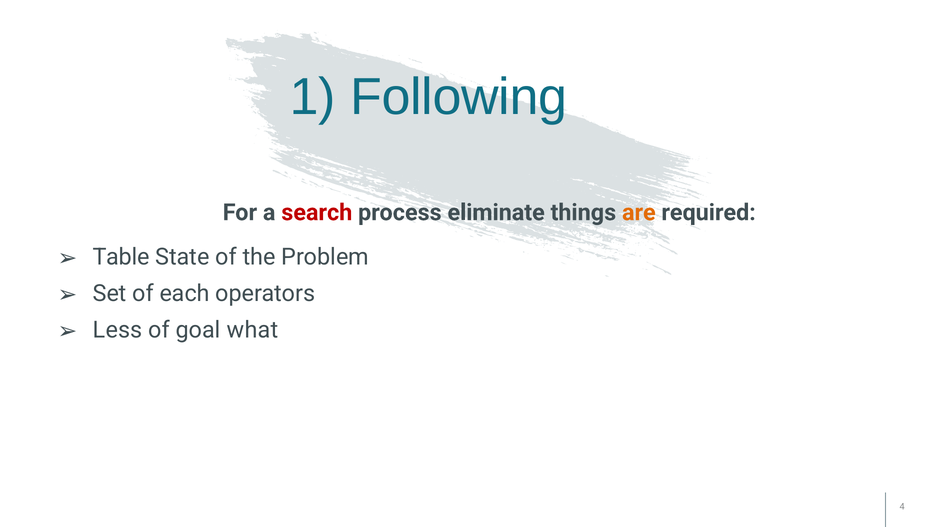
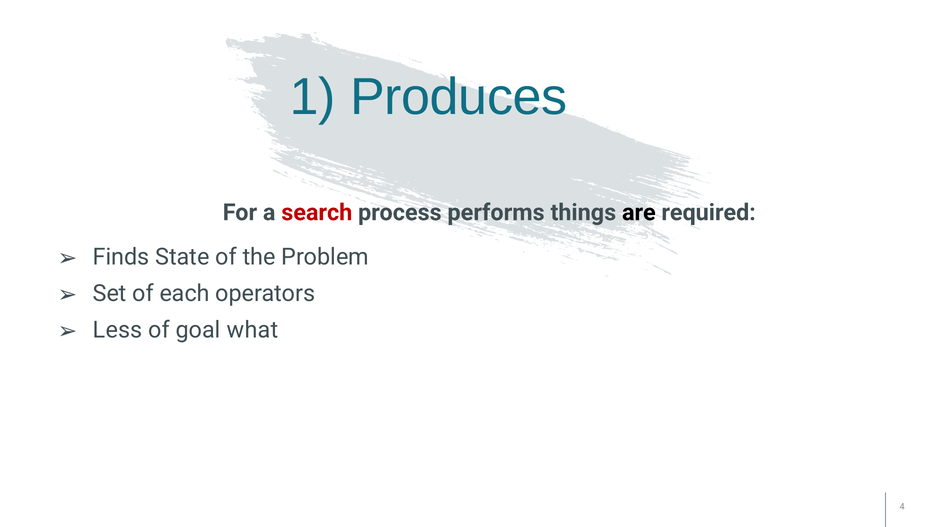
Following: Following -> Produces (459, 97)
eliminate: eliminate -> performs (496, 213)
are colour: orange -> black (639, 213)
Table: Table -> Finds (121, 257)
